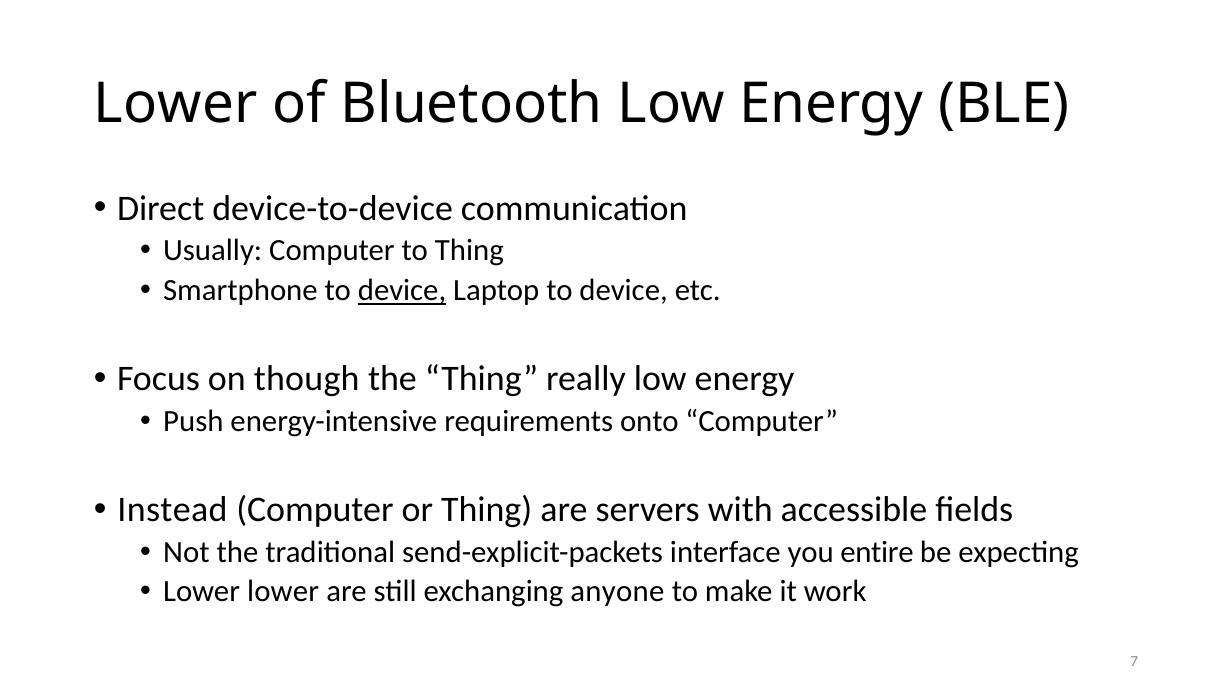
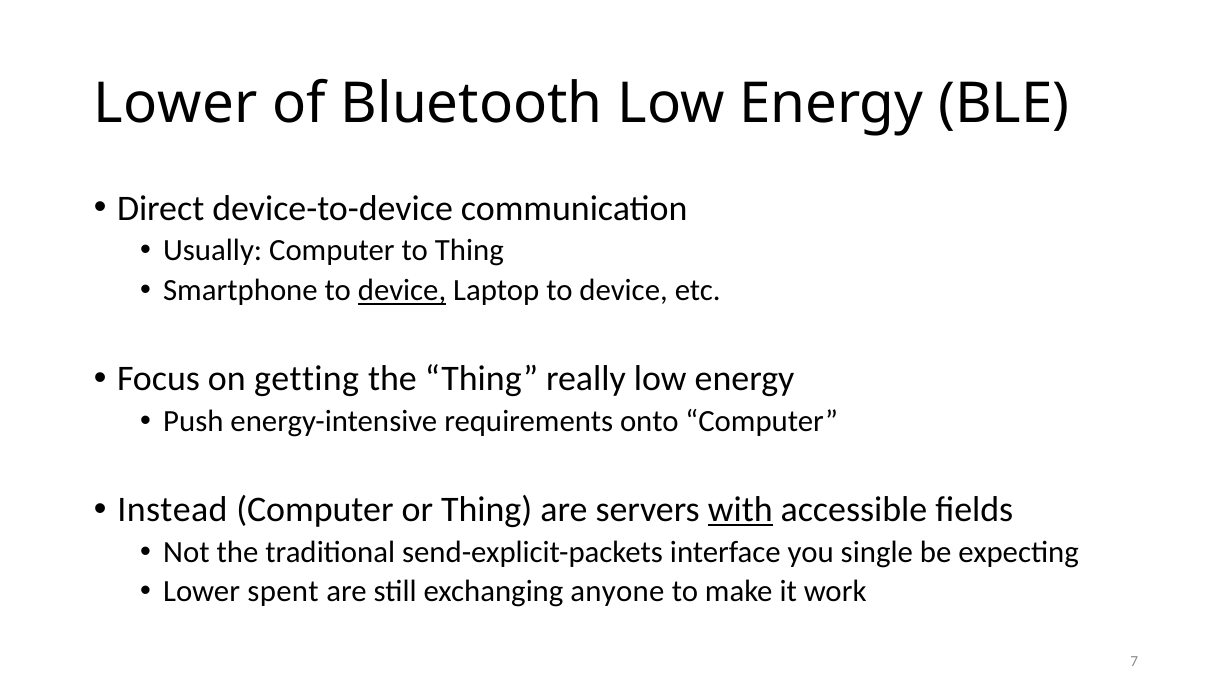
though: though -> getting (307, 379)
with underline: none -> present (740, 510)
entire: entire -> single (877, 552)
Lower lower: lower -> spent (283, 592)
